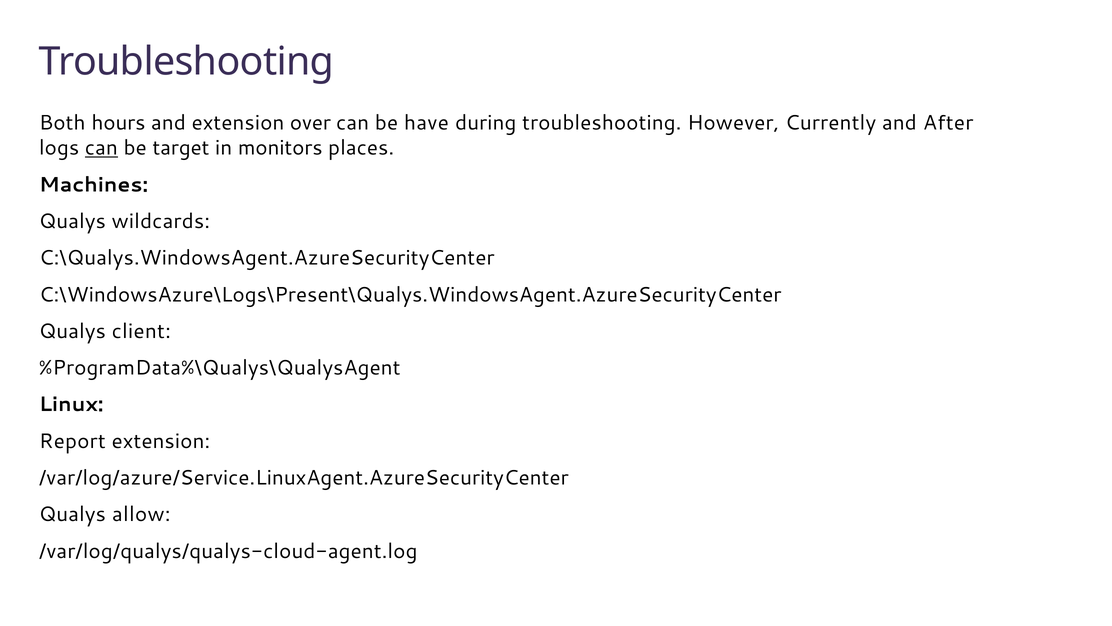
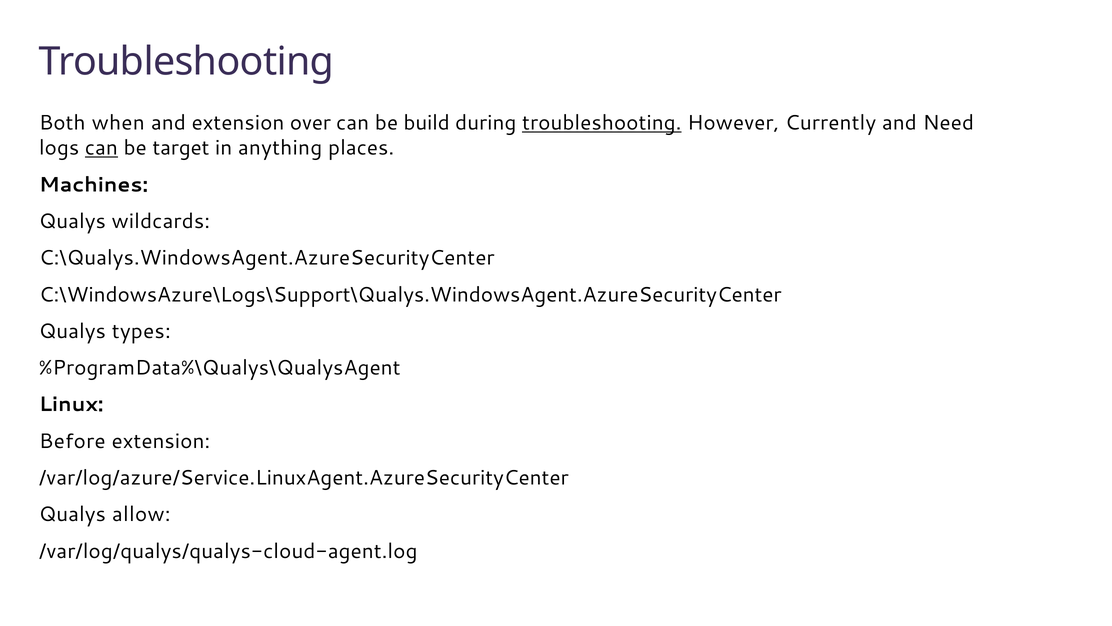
hours: hours -> when (118, 123)
have: have -> build (427, 123)
troubleshooting underline: none -> present (602, 123)
After: After -> Need (948, 123)
monitors: monitors -> anything (280, 148)
C:\WindowsAzure\Logs\Present\Qualys.WindowsAgent.AzureSecurityCenter: C:\WindowsAzure\Logs\Present\Qualys.WindowsAgent.AzureSecurityCenter -> C:\WindowsAzure\Logs\Support\Qualys.WindowsAgent.AzureSecurityCenter (410, 294)
client: client -> types (141, 331)
Report: Report -> Before (72, 441)
